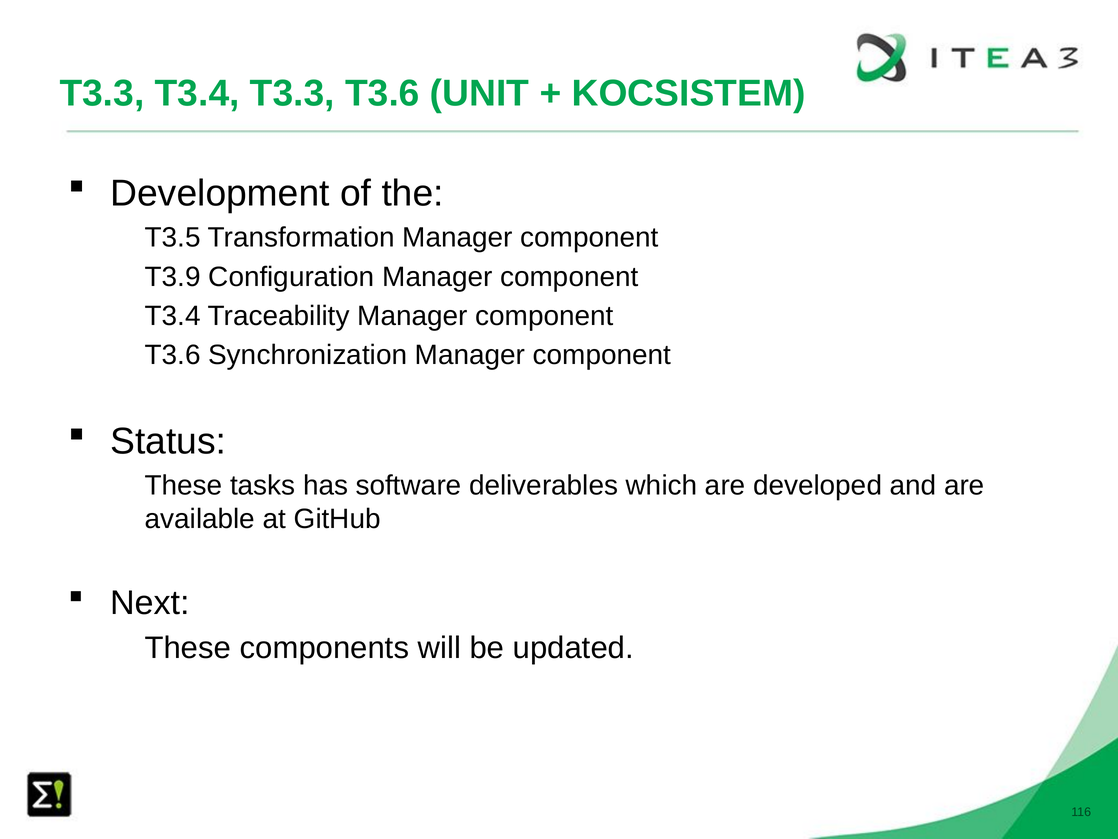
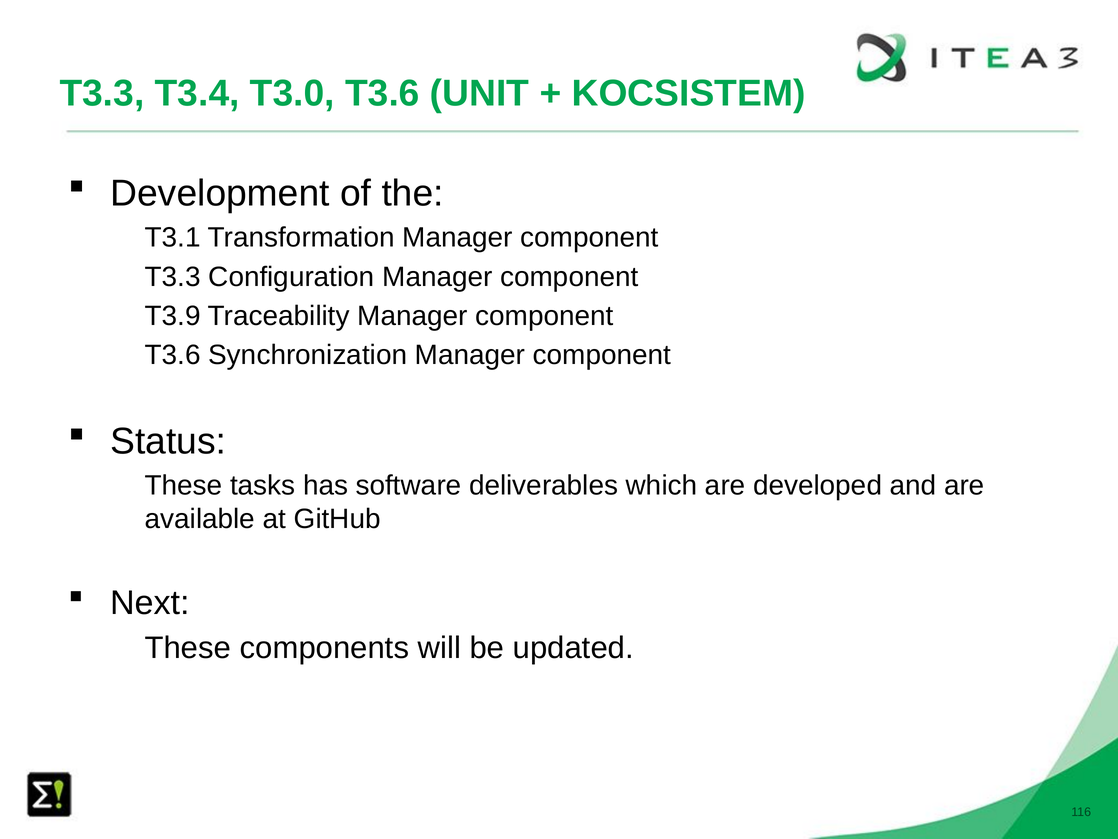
T3.4 T3.3: T3.3 -> T3.0 (292, 93)
T3.5: T3.5 -> T3.1 (173, 237)
T3.9: T3.9 -> T3.3 (173, 277)
T3.4: T3.4 -> T3.9 (173, 316)
